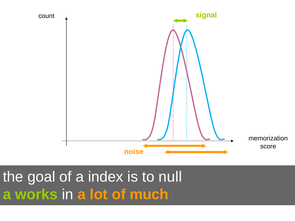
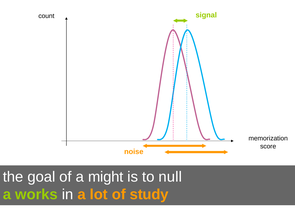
index: index -> might (106, 177)
much: much -> study (149, 195)
